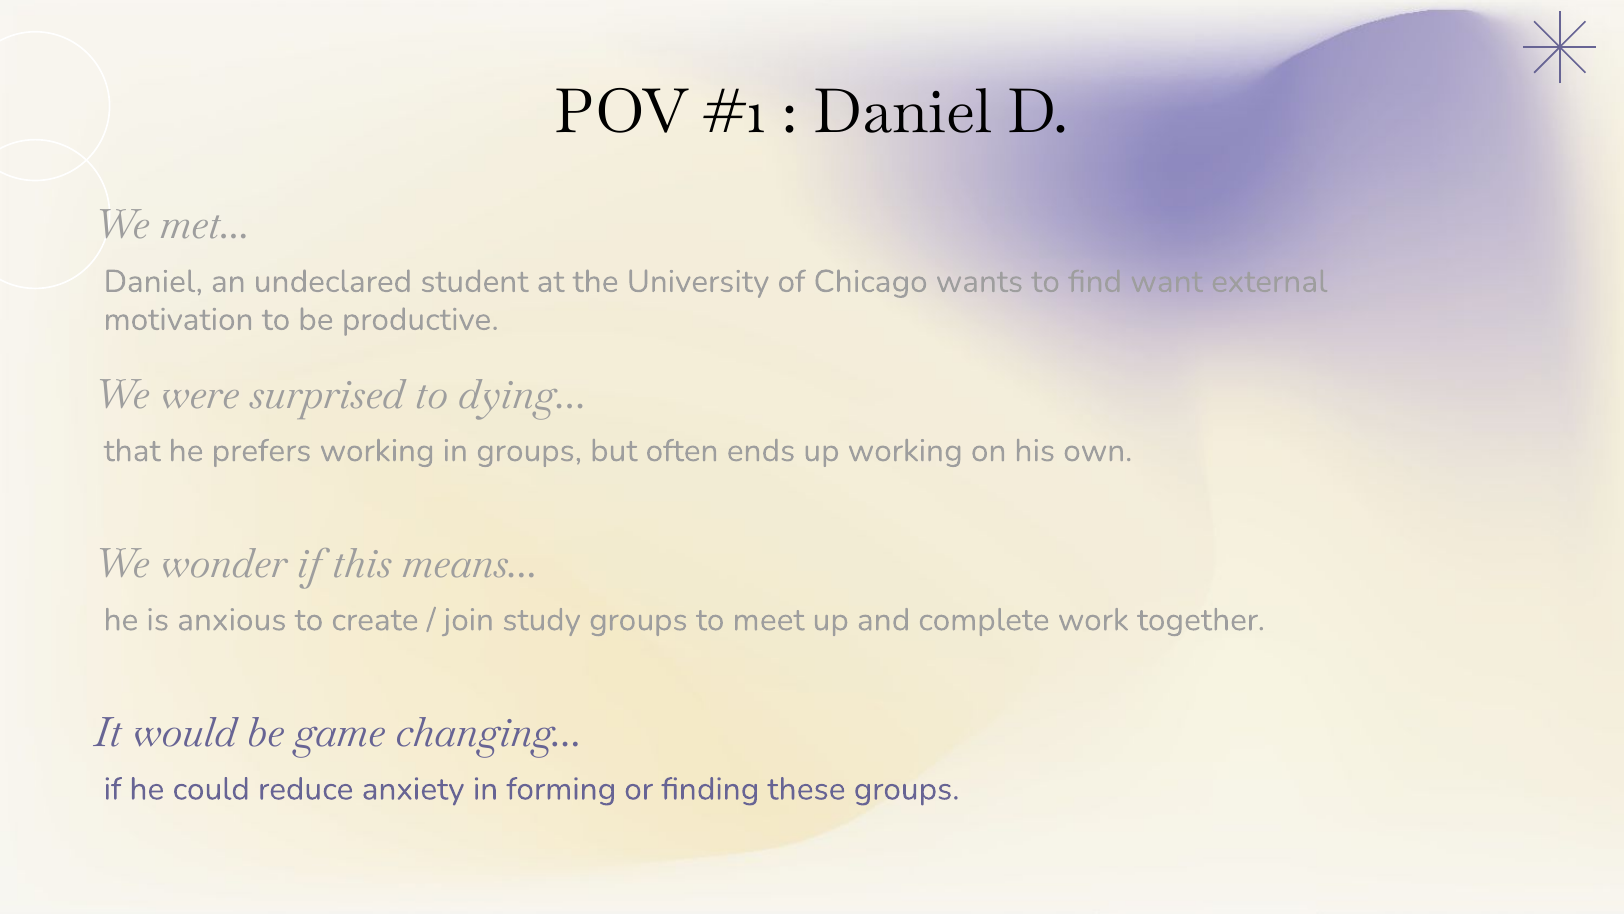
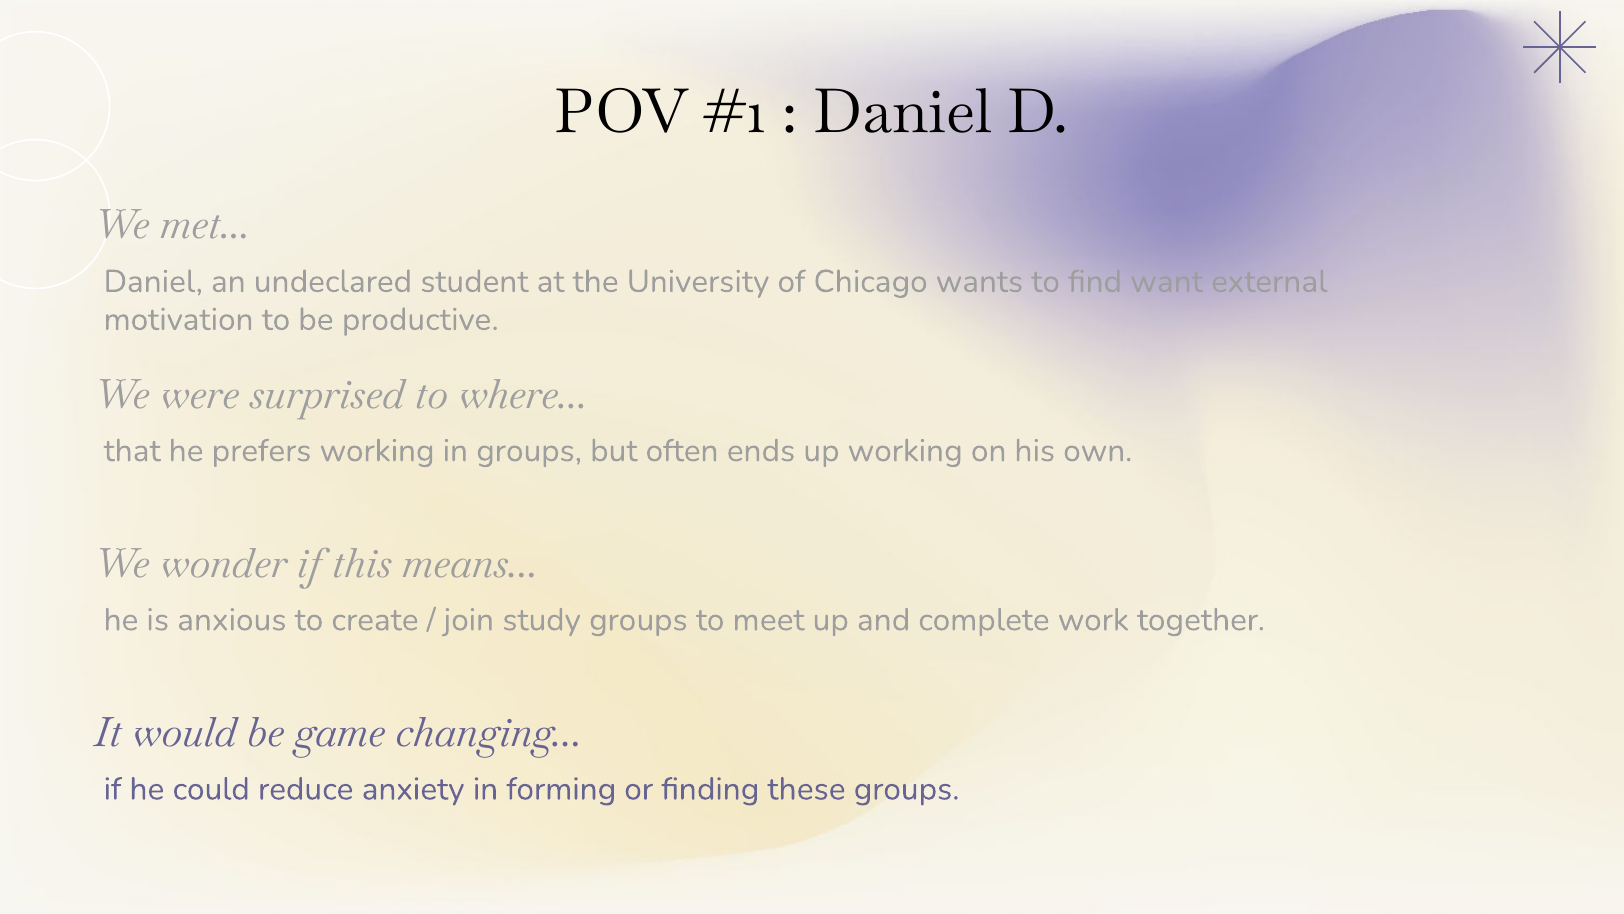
dying: dying -> where (523, 394)
